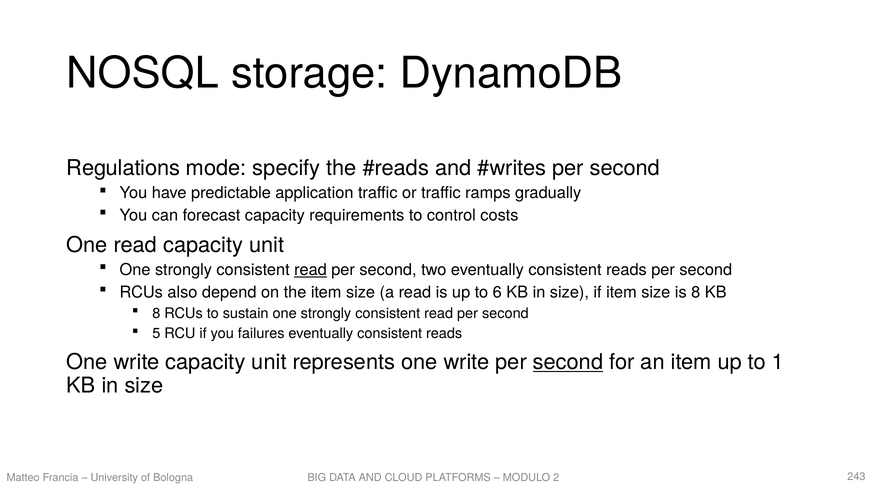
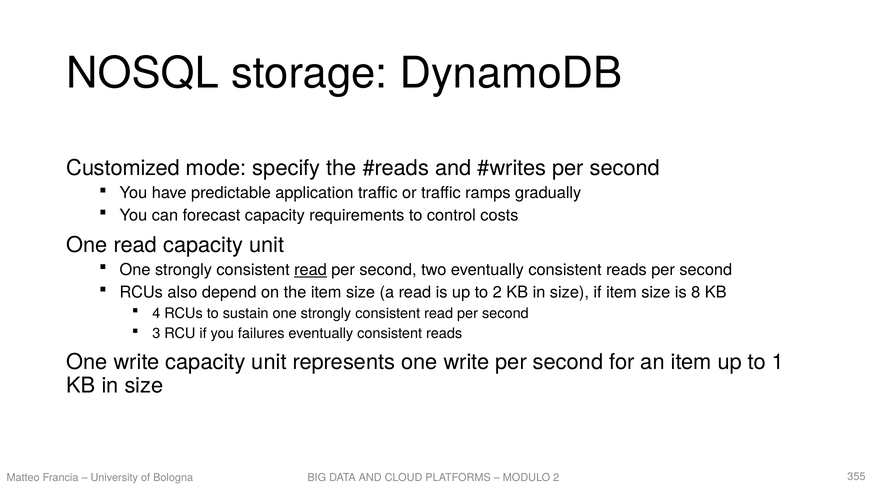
Regulations: Regulations -> Customized (123, 168)
to 6: 6 -> 2 (497, 292)
8: 8 -> 4 (156, 314)
5: 5 -> 3 (156, 334)
second underline: present -> none (568, 363)
243: 243 -> 355 (856, 477)
